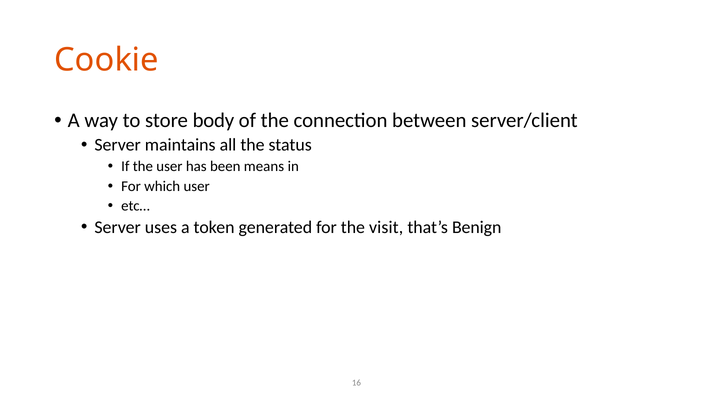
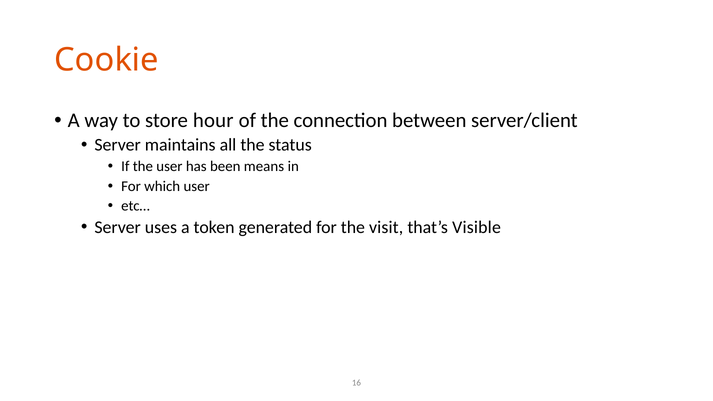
body: body -> hour (213, 121)
Benign: Benign -> Visible (477, 227)
